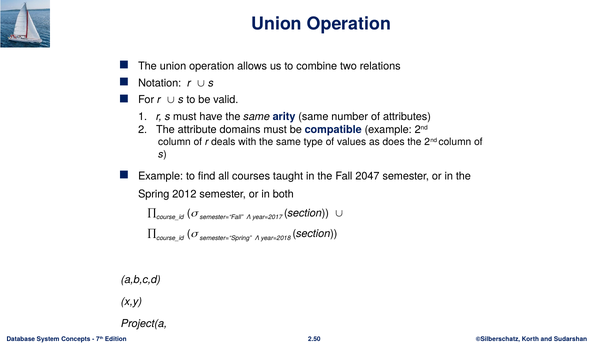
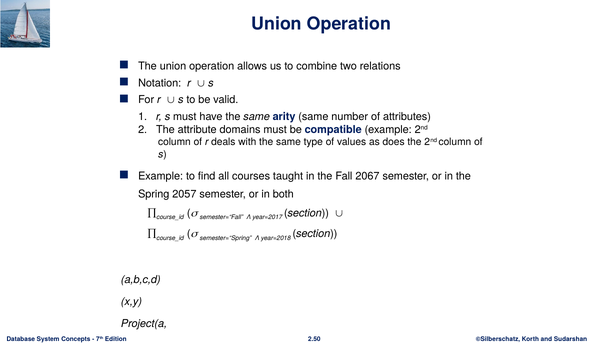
2047: 2047 -> 2067 (367, 176)
2012: 2012 -> 2057 (184, 194)
